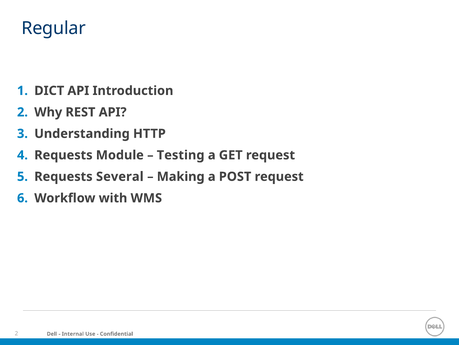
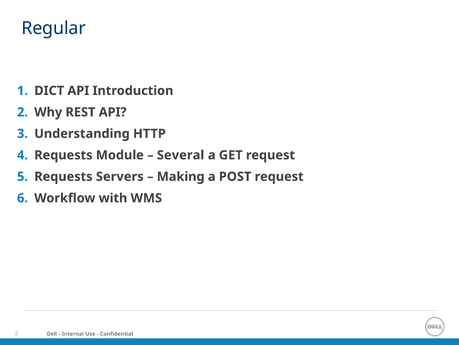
Testing: Testing -> Several (181, 155)
Several: Several -> Servers (120, 176)
